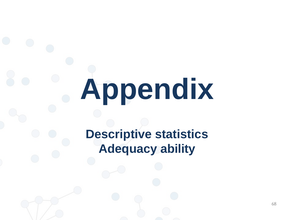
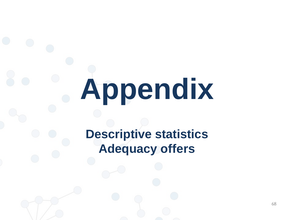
ability: ability -> offers (178, 149)
